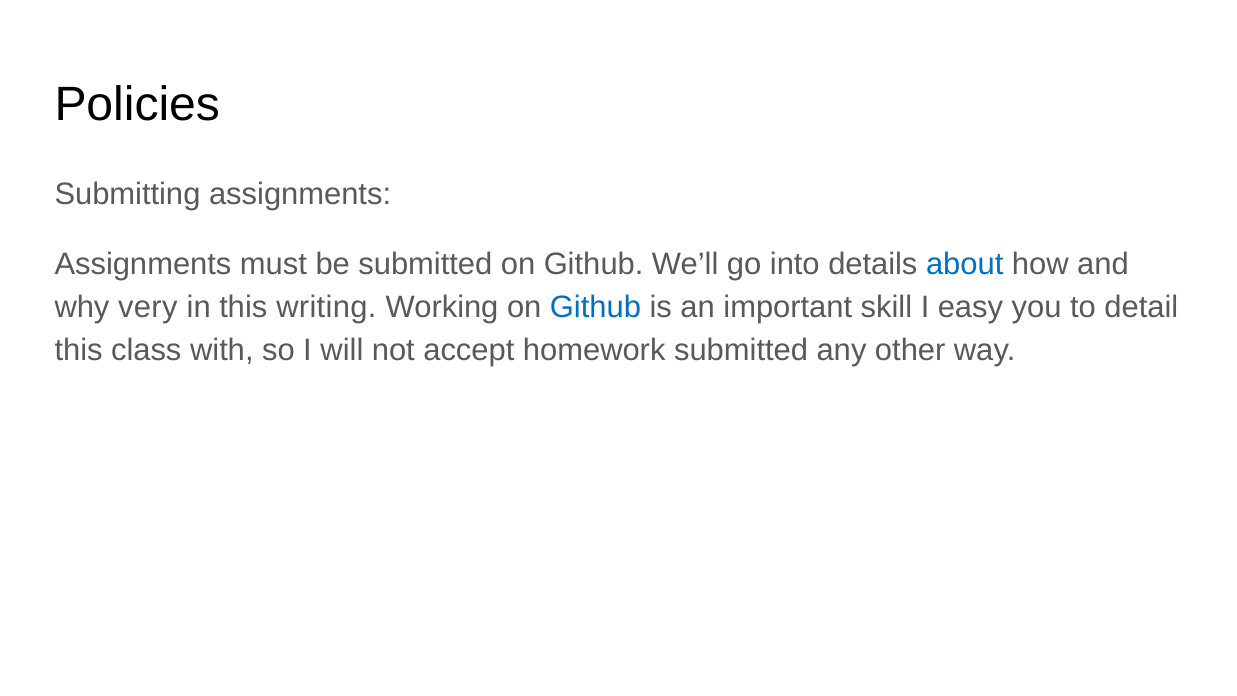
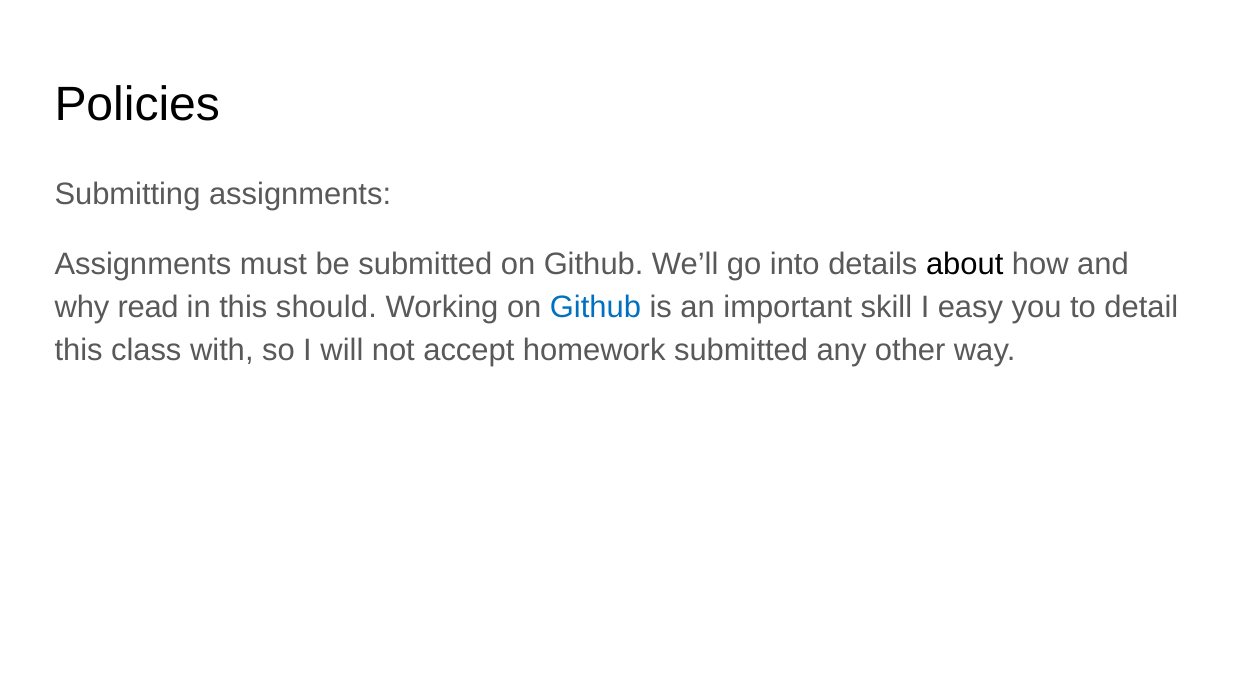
about colour: blue -> black (965, 265)
very: very -> read (148, 307)
writing: writing -> should (326, 307)
